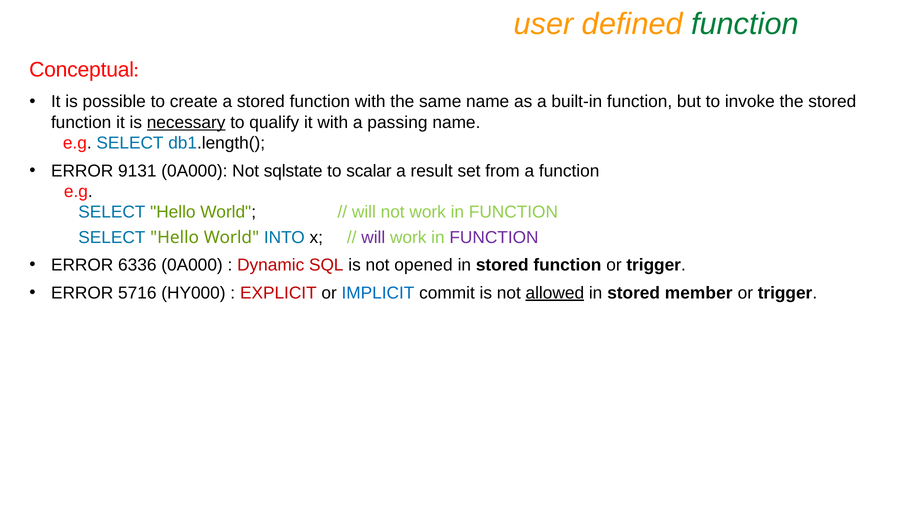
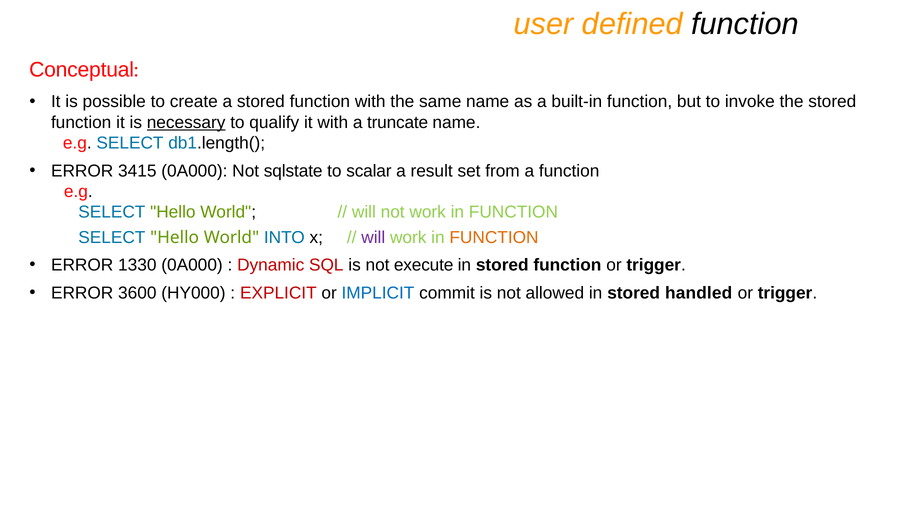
function colour: green -> black (745, 24)
passing: passing -> truncate (398, 122)
9131: 9131 -> 3415 (137, 171)
FUNCTION colour: purple -> orange (494, 238)
6336: 6336 -> 1330 (137, 265)
opened: opened -> execute (424, 265)
5716: 5716 -> 3600 (137, 293)
allowed underline: present -> none (555, 293)
member: member -> handled (699, 293)
